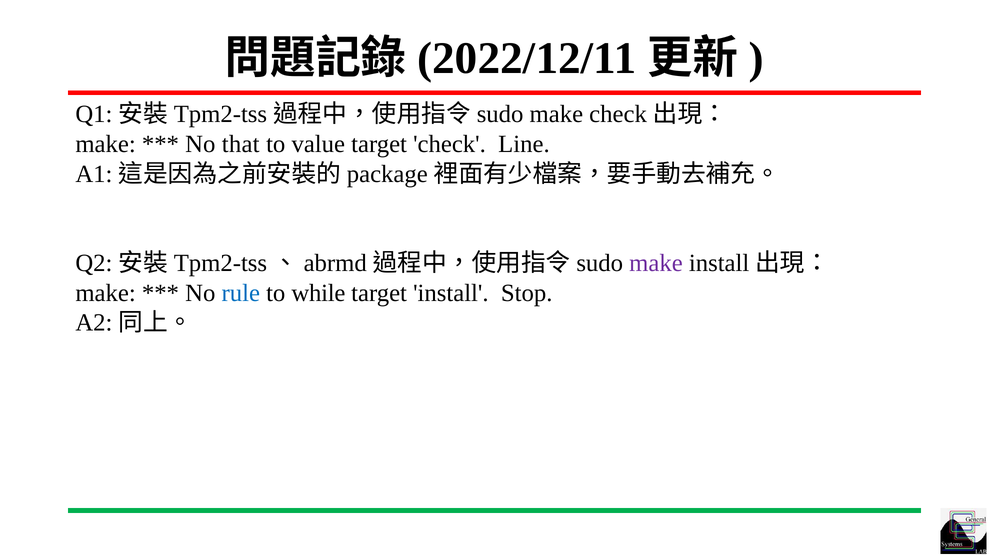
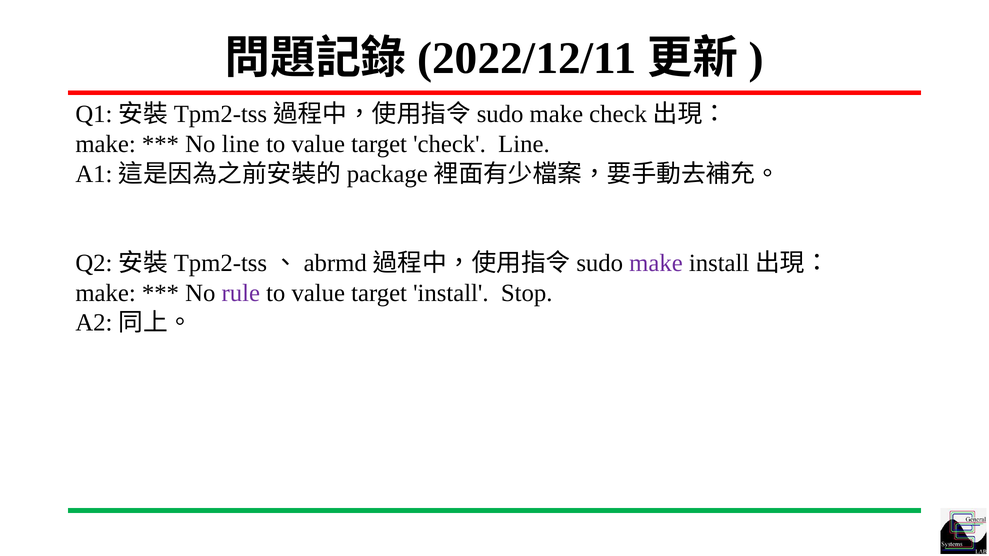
No that: that -> line (241, 144)
rule colour: blue -> purple (241, 293)
while: while -> value (318, 293)
